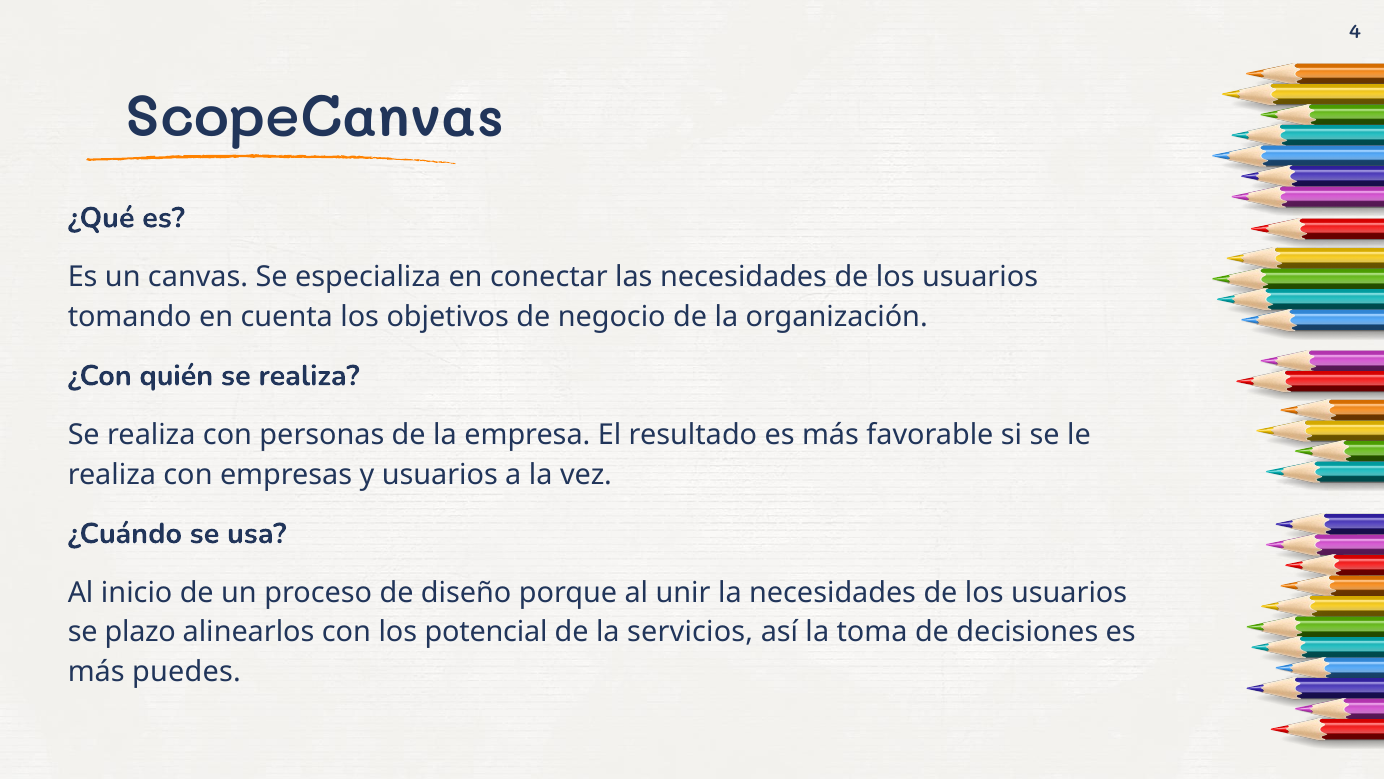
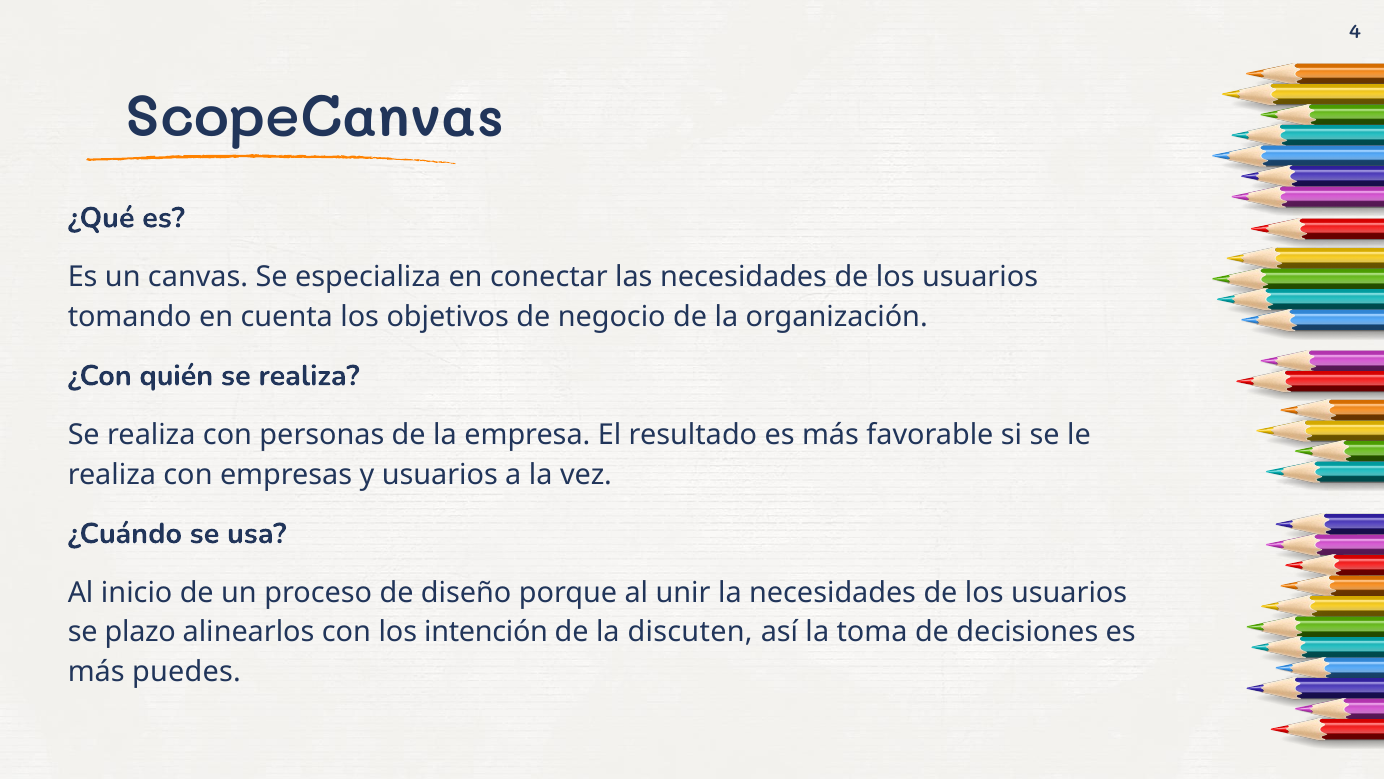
potencial: potencial -> intención (486, 632)
servicios: servicios -> discuten (690, 632)
